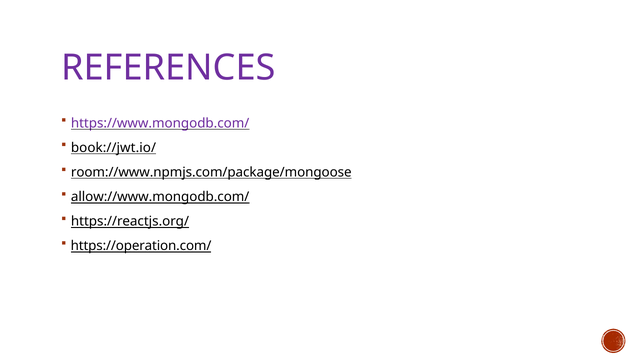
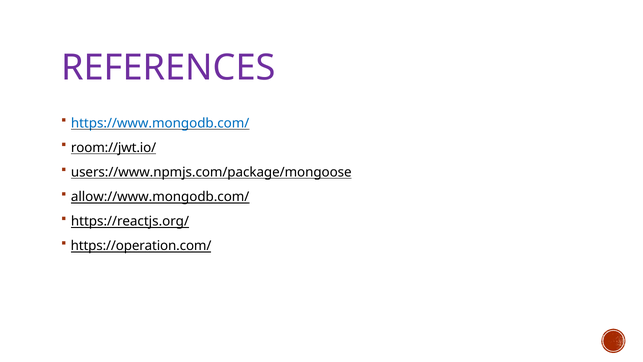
https://www.mongodb.com/ colour: purple -> blue (160, 123)
book://jwt.io/: book://jwt.io/ -> room://jwt.io/ (114, 148)
room://www.npmjs.com/package/mongoose: room://www.npmjs.com/package/mongoose -> users://www.npmjs.com/package/mongoose (211, 172)
